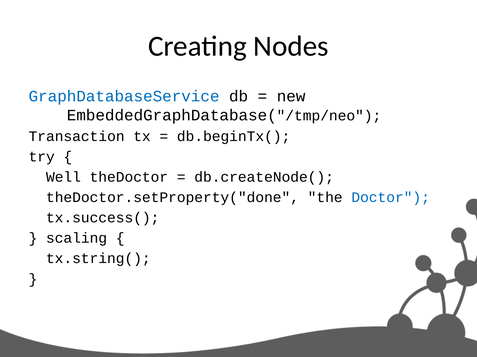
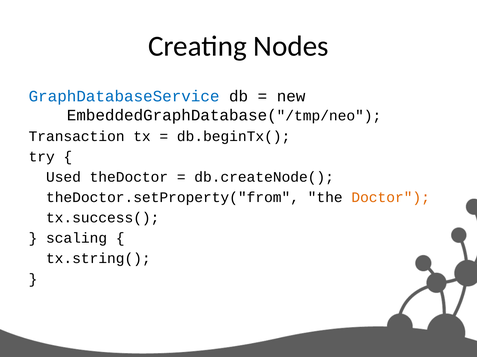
Well: Well -> Used (63, 177)
theDoctor.setProperty("done: theDoctor.setProperty("done -> theDoctor.setProperty("from (173, 198)
Doctor colour: blue -> orange (391, 198)
